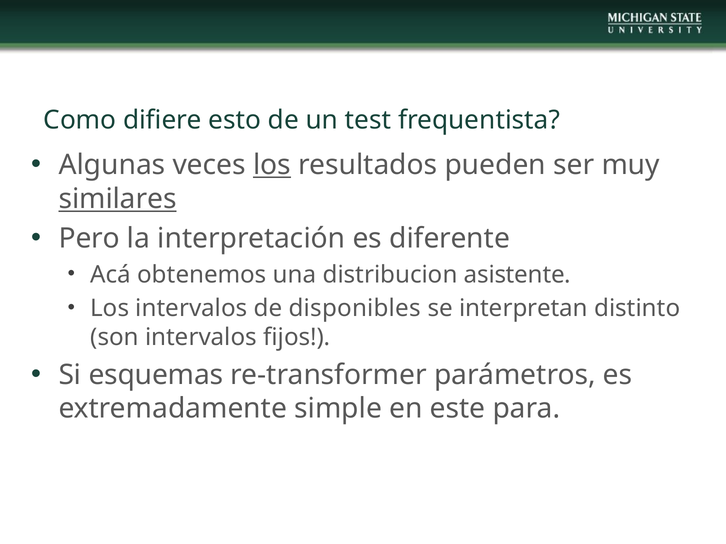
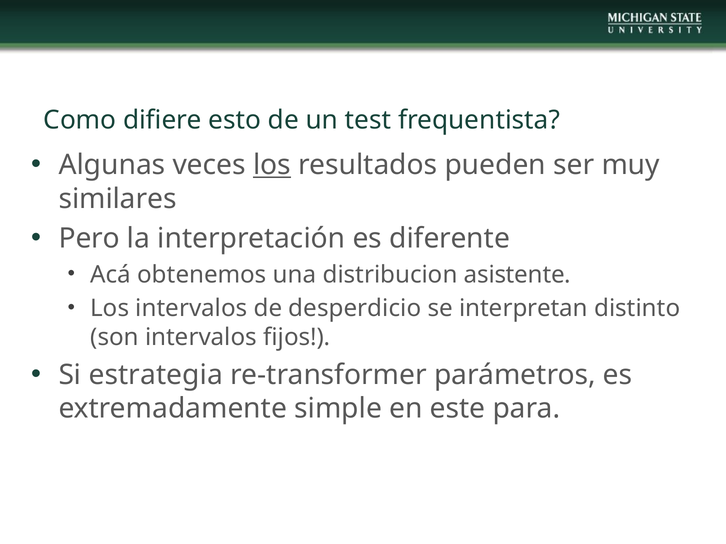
similares underline: present -> none (118, 199)
disponibles: disponibles -> desperdicio (355, 309)
esquemas: esquemas -> estrategia (156, 375)
